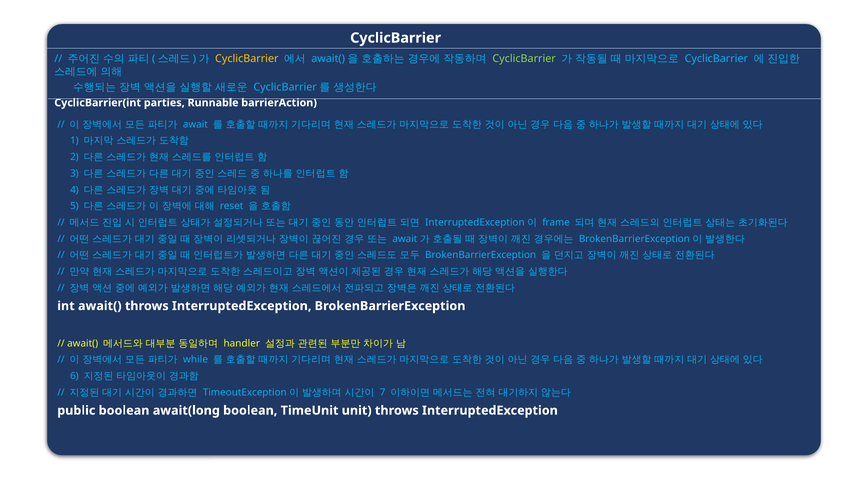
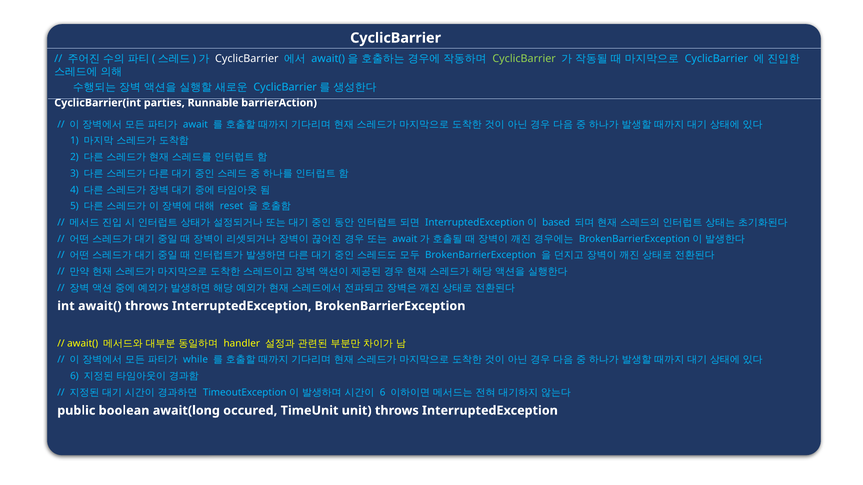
CyclicBarrier colour: yellow -> white (247, 59)
frame: frame -> based (556, 223)
7: 7 -> 6 (383, 393)
await(long boolean: boolean -> occured (250, 411)
